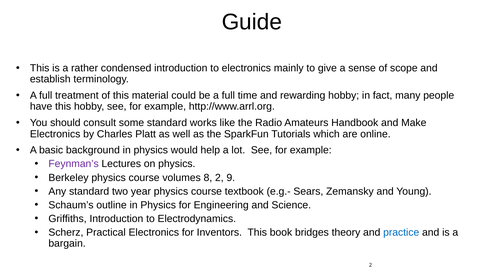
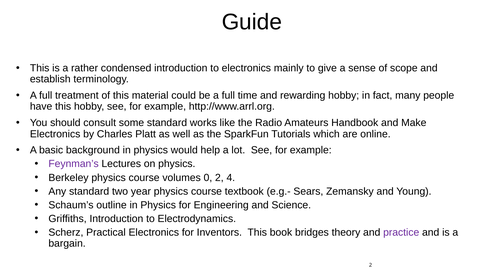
8: 8 -> 0 (208, 178)
9: 9 -> 4 (231, 178)
practice colour: blue -> purple (401, 232)
